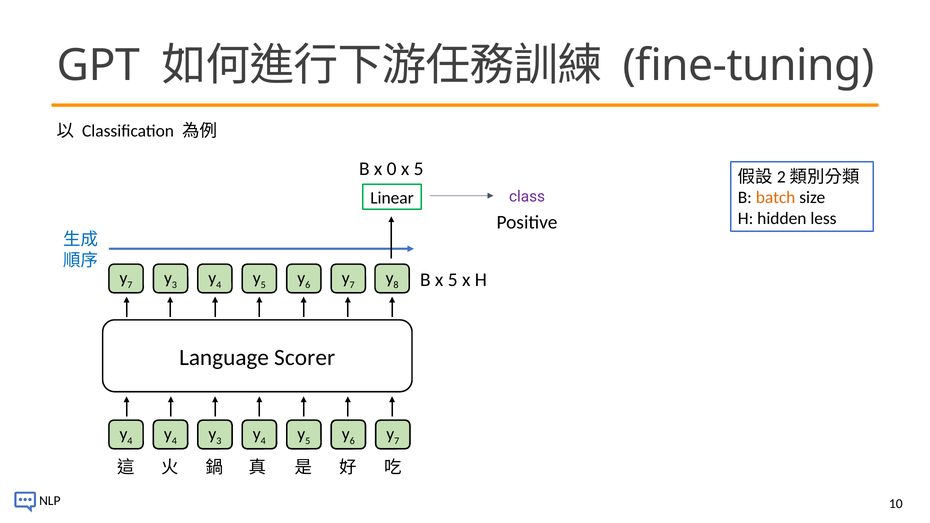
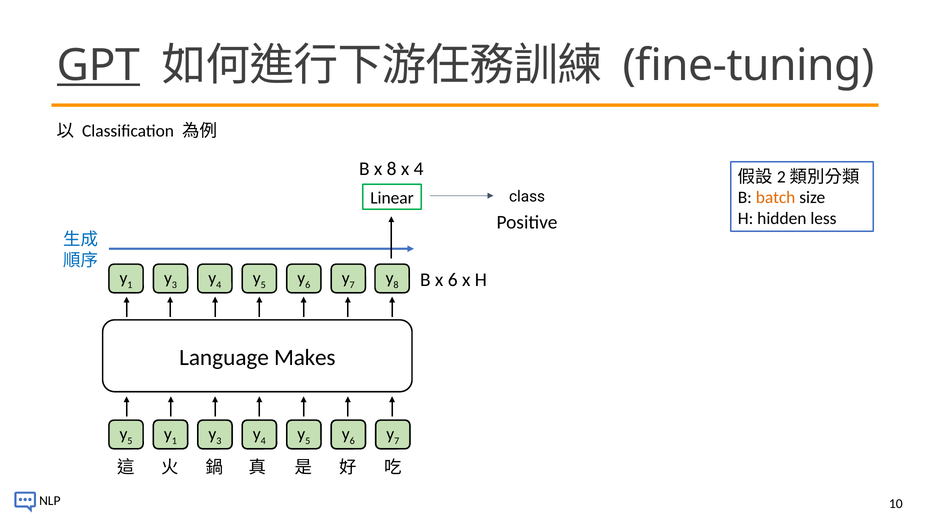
GPT underline: none -> present (99, 66)
x 0: 0 -> 8 (392, 169)
5: 5 -> 4 (419, 169)
class colour: purple -> black (527, 197)
7: 7 -> 1 (130, 285)
B x 5: 5 -> 6 (453, 280)
Scorer: Scorer -> Makes (305, 357)
4: 4 -> 5 (130, 441)
4: 4 -> 1 (174, 441)
